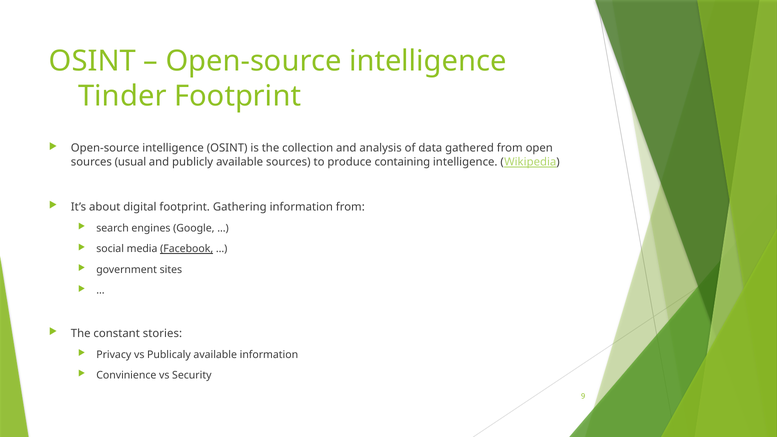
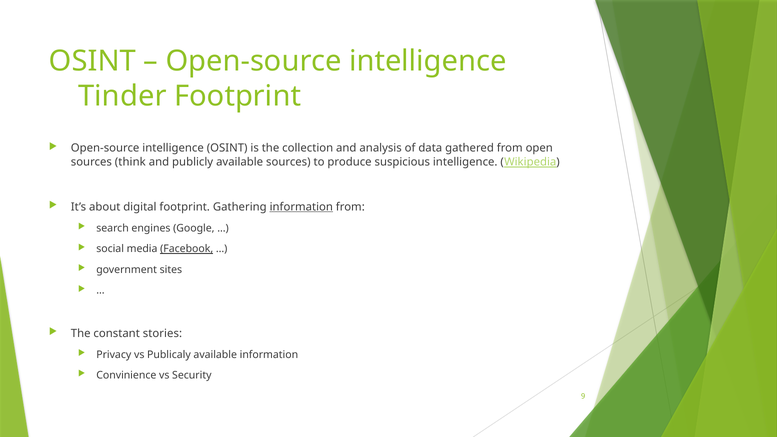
usual: usual -> think (130, 162)
containing: containing -> suspicious (402, 162)
information underline: none -> present (301, 207)
